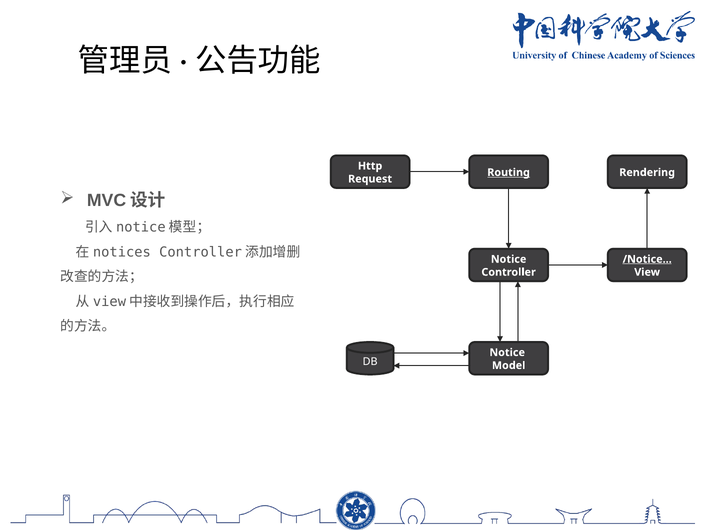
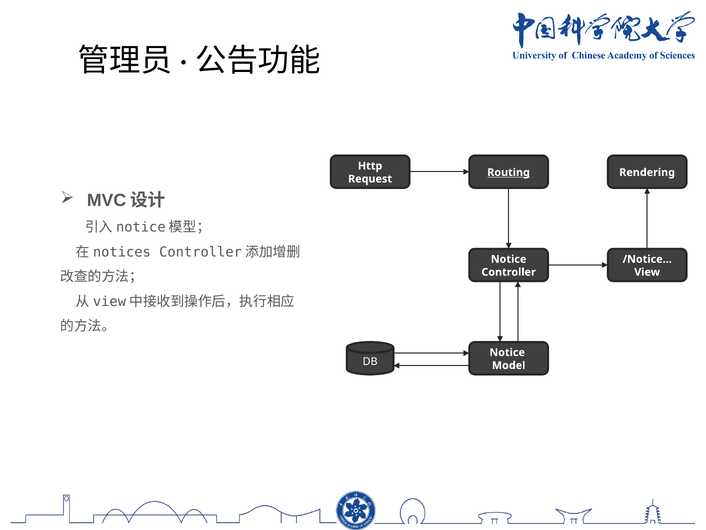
/Notice underline: present -> none (647, 259)
